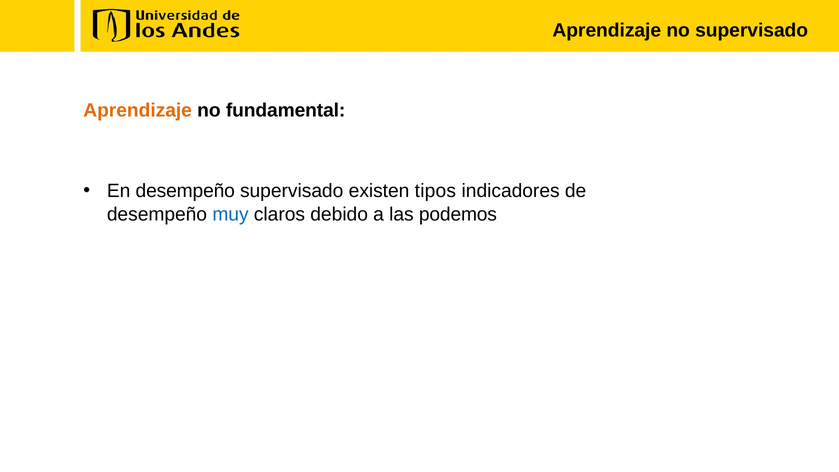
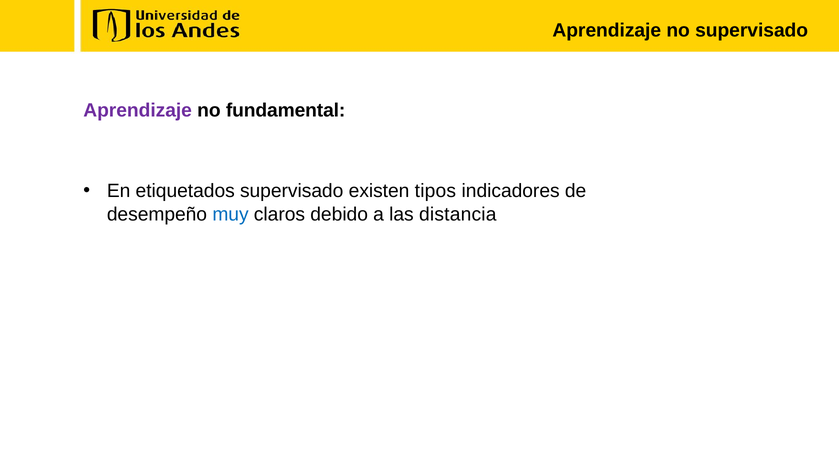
Aprendizaje colour: orange -> purple (138, 110)
En desempeño: desempeño -> etiquetados (185, 191)
podemos: podemos -> distancia (458, 214)
